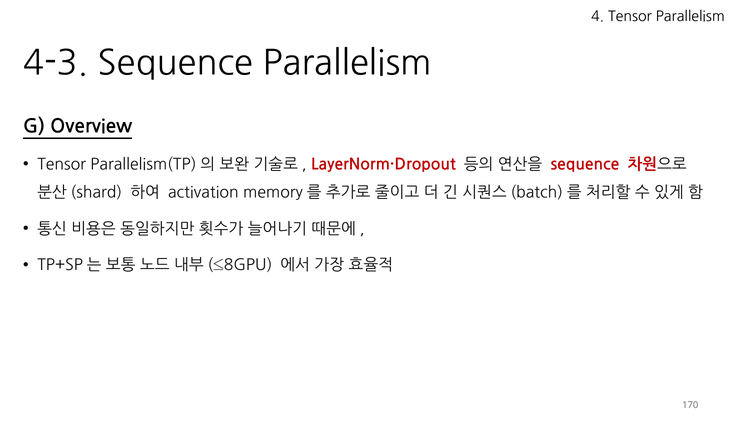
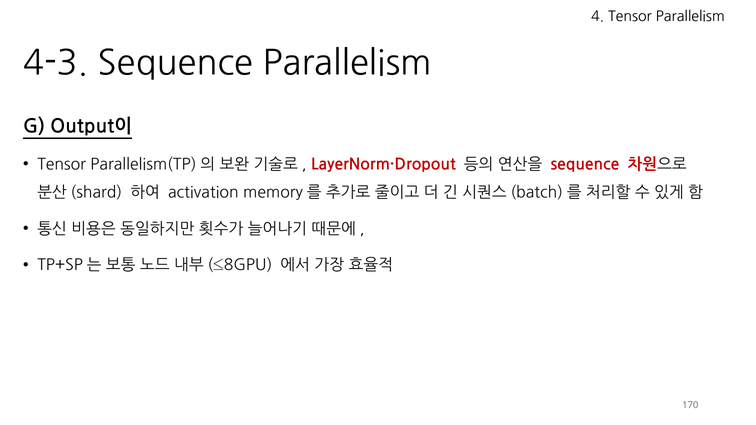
Overview: Overview -> Output이 (91, 127)
